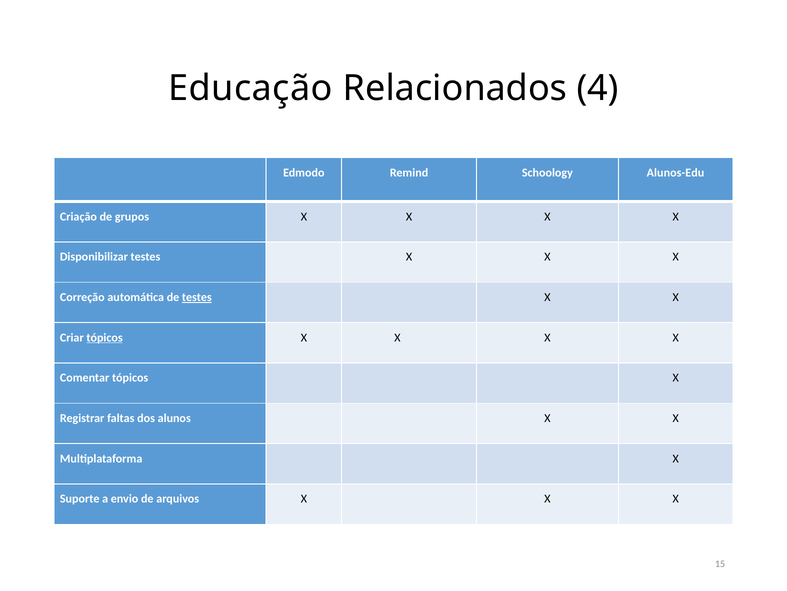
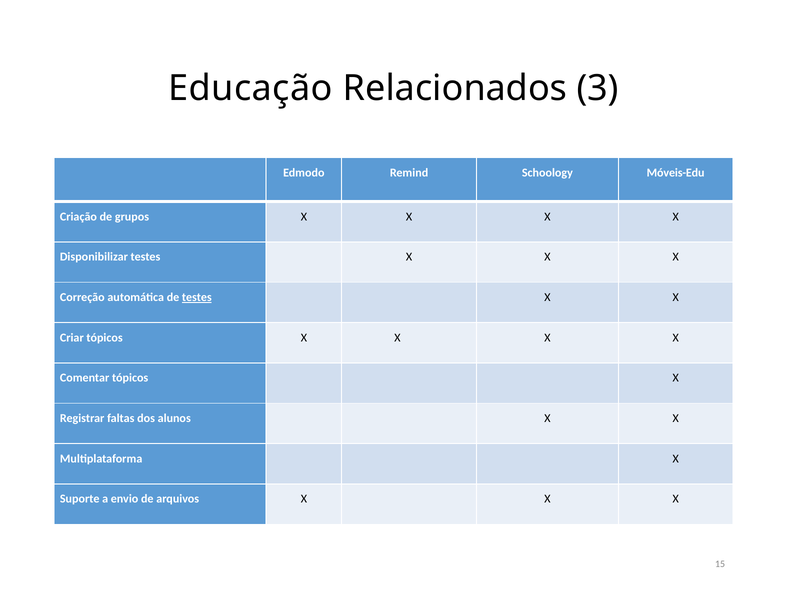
4: 4 -> 3 (598, 88)
Alunos-Edu: Alunos-Edu -> Móveis-Edu (676, 172)
tópicos underline: present -> none (105, 337)
